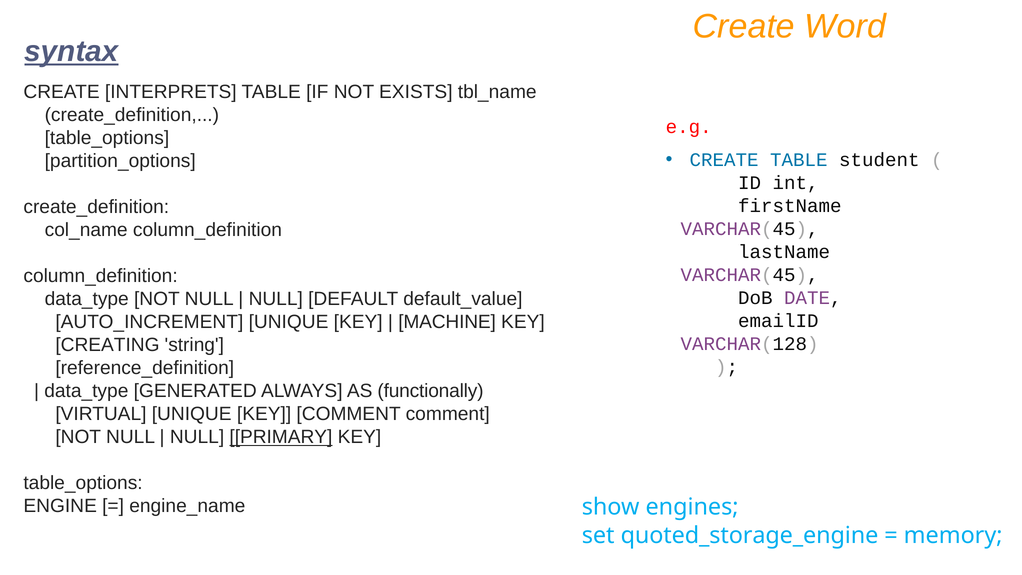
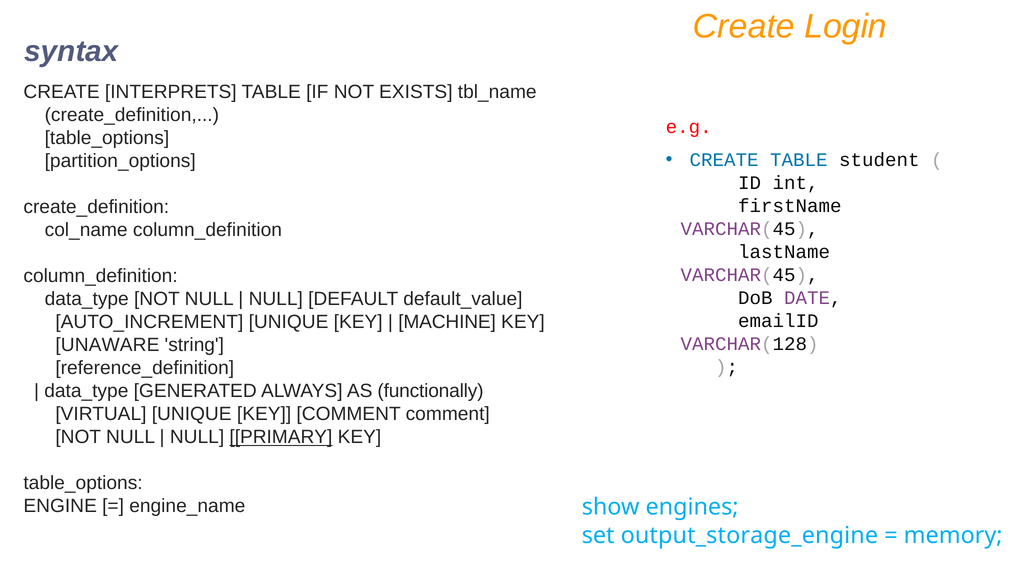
Word: Word -> Login (846, 27)
syntax underline: present -> none (71, 52)
CREATING: CREATING -> UNAWARE (107, 345)
quoted_storage_engine: quoted_storage_engine -> output_storage_engine (749, 535)
